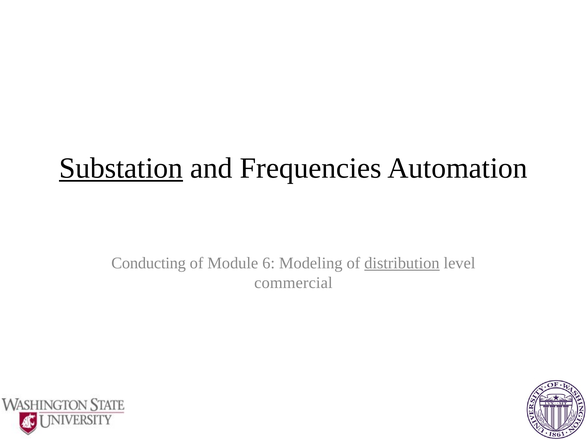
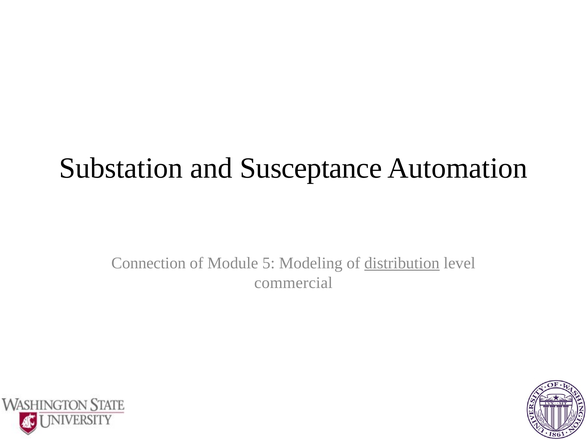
Substation underline: present -> none (121, 168)
Frequencies: Frequencies -> Susceptance (311, 168)
Conducting: Conducting -> Connection (149, 263)
6: 6 -> 5 (269, 263)
